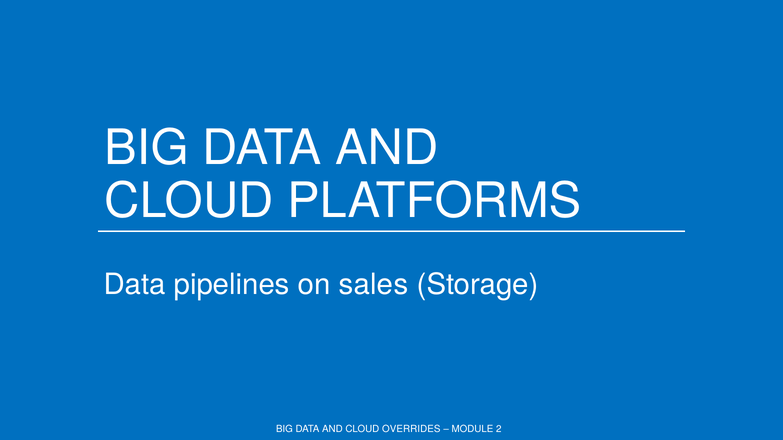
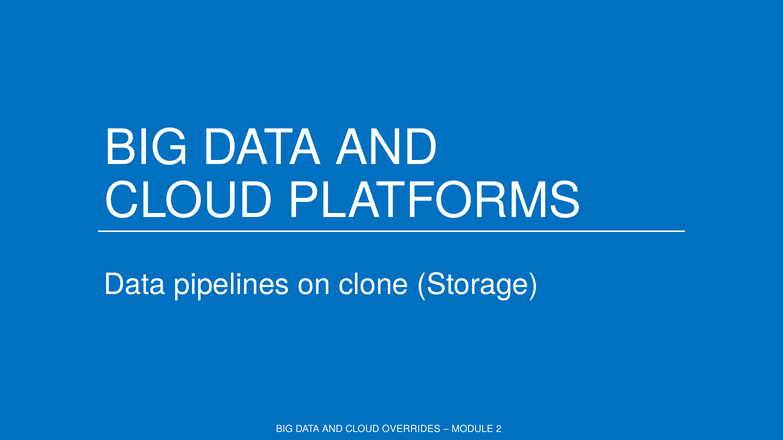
sales: sales -> clone (374, 285)
